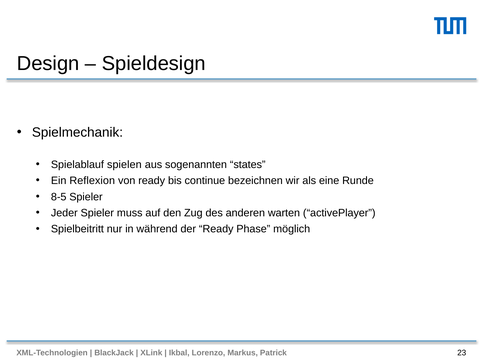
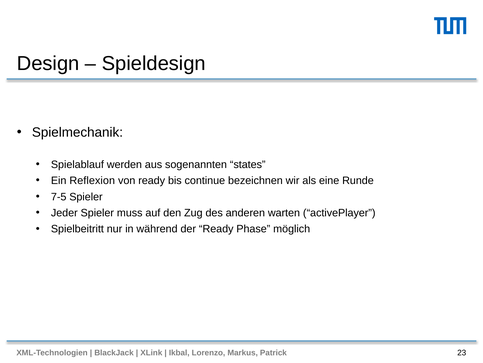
spielen: spielen -> werden (124, 164)
8-5: 8-5 -> 7-5 (59, 196)
